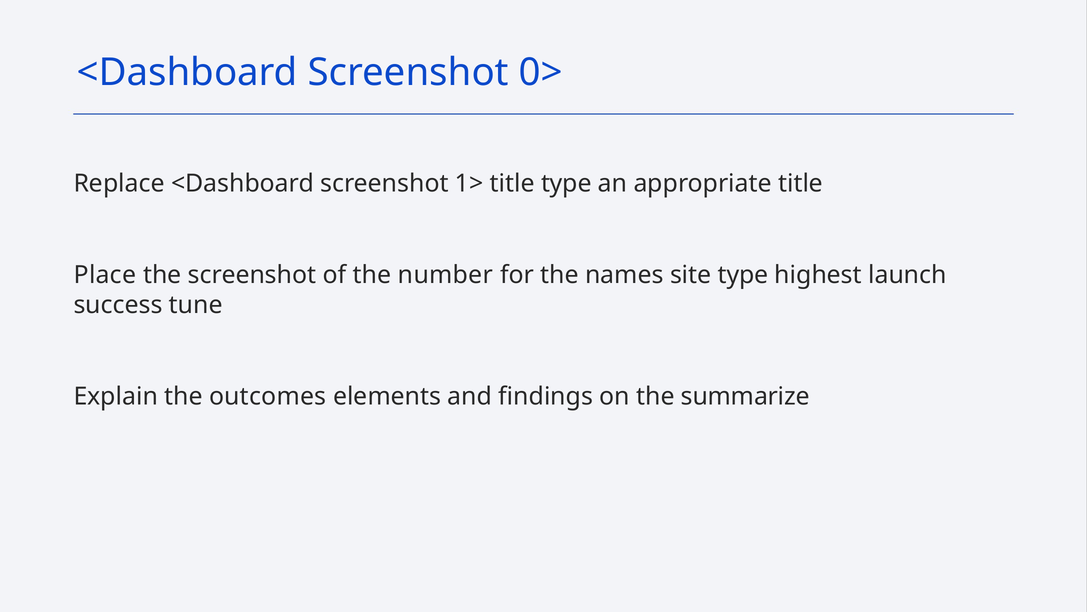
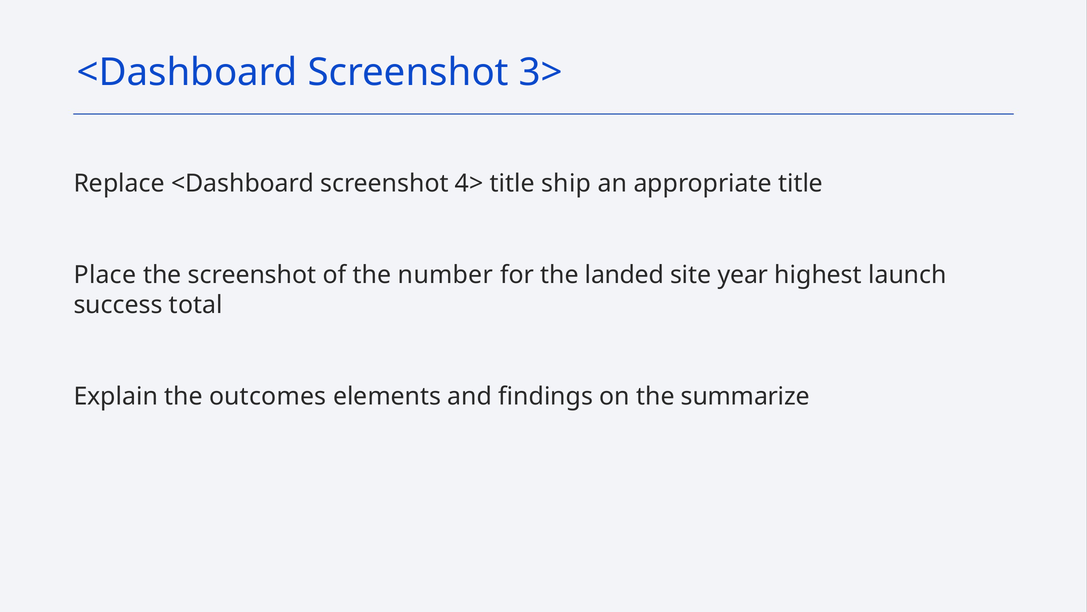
0>: 0> -> 3> (541, 73)
1>: 1> -> 4> (469, 183)
title type: type -> ship (566, 183)
names: names -> landed (624, 275)
site type: type -> year (743, 275)
tune: tune -> total (196, 305)
